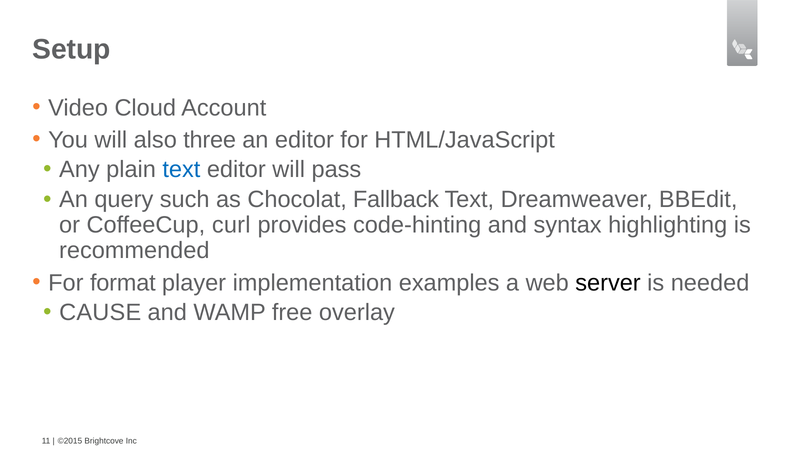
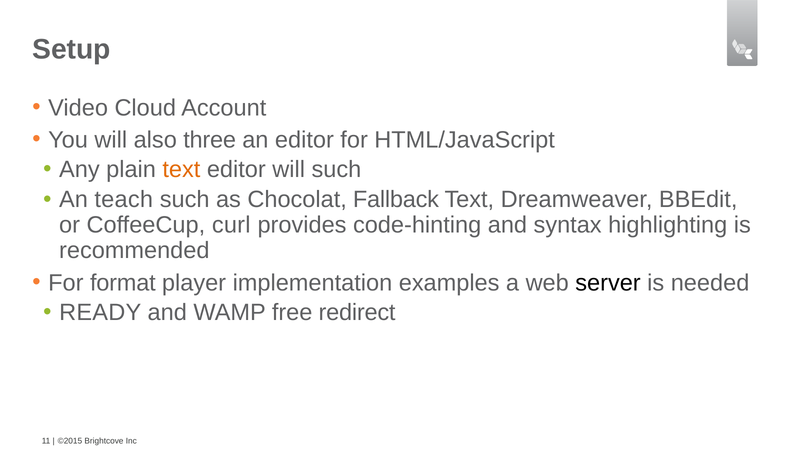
text colour: blue -> orange (181, 170)
will pass: pass -> such (336, 170)
query: query -> teach (124, 200)
CAUSE: CAUSE -> READY (100, 313)
overlay: overlay -> redirect (357, 313)
